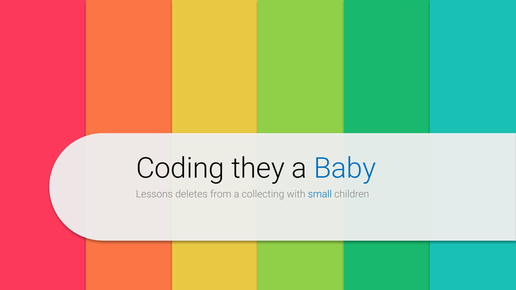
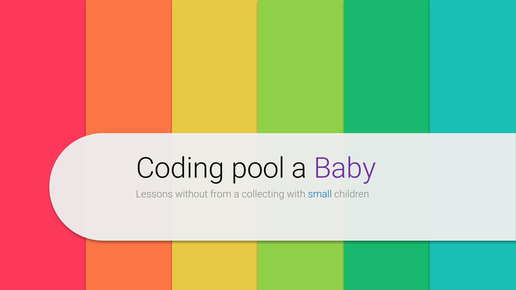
they: they -> pool (258, 169)
Baby colour: blue -> purple (345, 169)
deletes: deletes -> without (192, 194)
